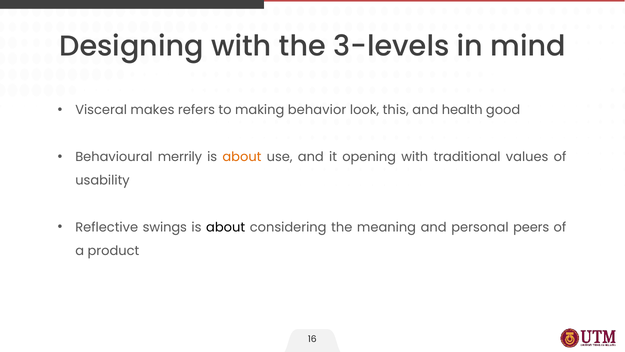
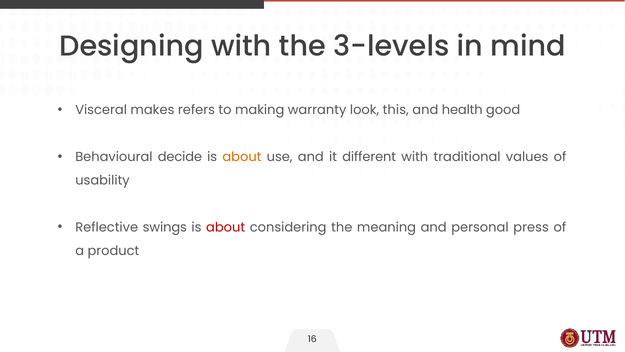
behavior: behavior -> warranty (317, 110)
merrily: merrily -> decide (180, 157)
opening: opening -> different (369, 157)
about colour: black -> red (226, 227)
peers: peers -> press (531, 227)
